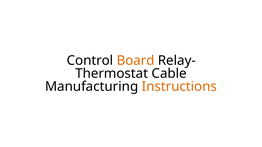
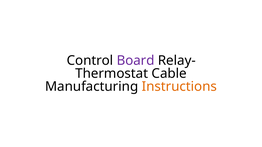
Board colour: orange -> purple (136, 61)
